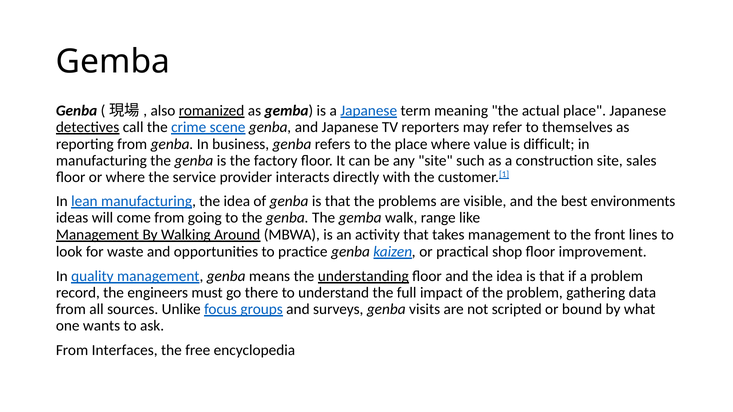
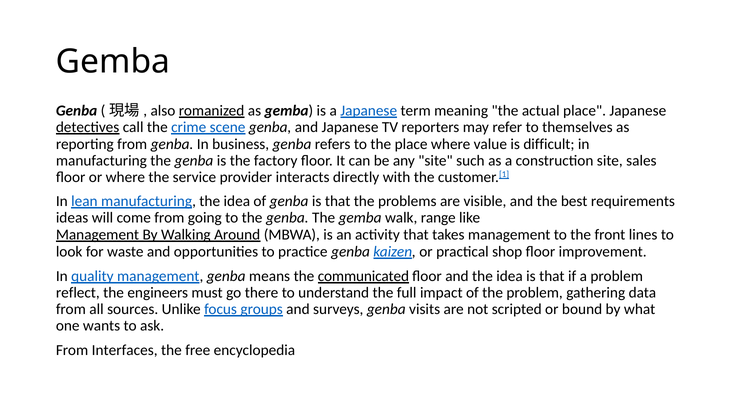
environments: environments -> requirements (633, 202)
understanding: understanding -> communicated (363, 276)
record: record -> reflect (78, 293)
